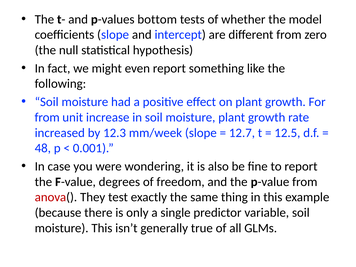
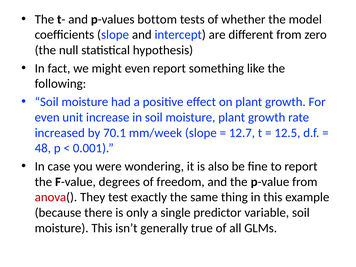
from: from -> even (47, 117)
12.3: 12.3 -> 70.1 (115, 133)
